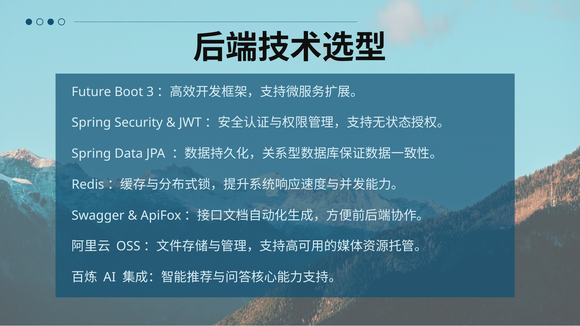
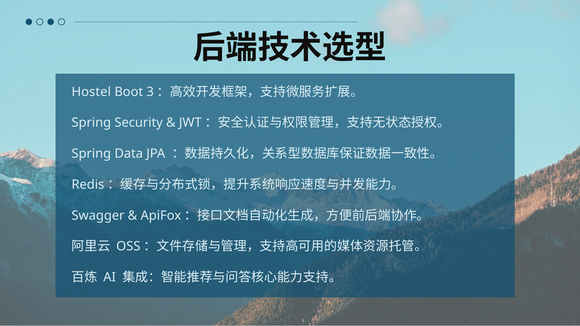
Future: Future -> Hostel (91, 92)
